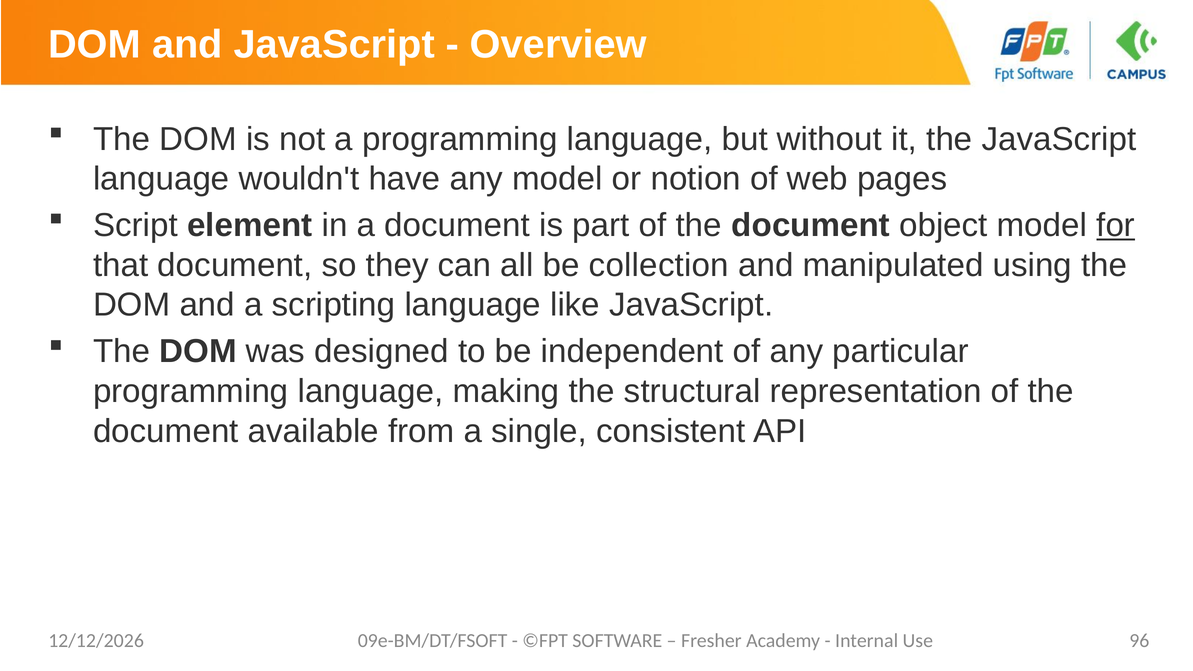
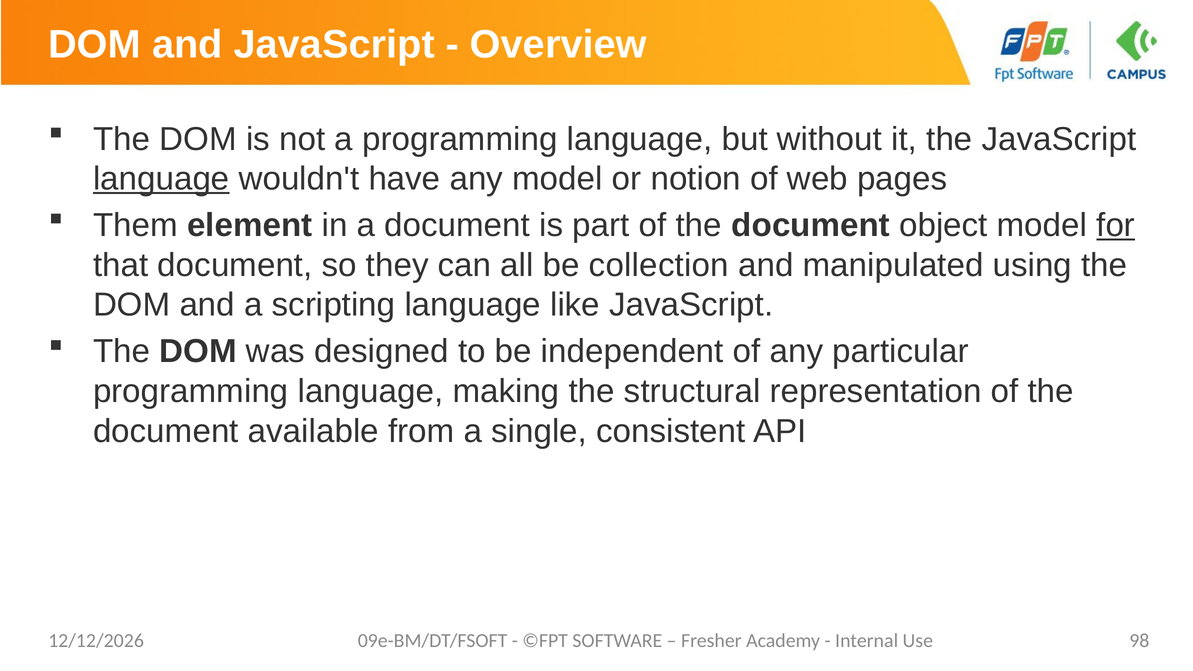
language underline: none -> present (161, 179)
Script: Script -> Them (135, 225)
96: 96 -> 98 (1139, 641)
